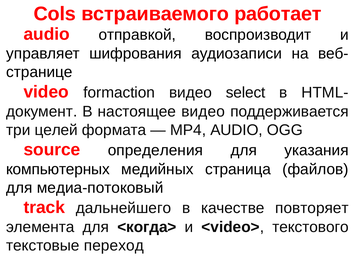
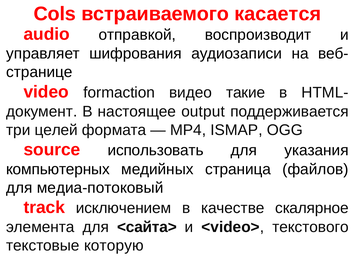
работает: работает -> касается (278, 14)
select: select -> такие (246, 93)
настоящее видео: видео -> output (203, 111)
MP4 AUDIO: AUDIO -> ISMAP (236, 130)
определения: определения -> использовать (156, 150)
дальнейшего: дальнейшего -> исключением (124, 208)
повторяет: повторяет -> скалярное (312, 208)
<когда>: <когда> -> <сайта> (147, 227)
переход: переход -> которую (114, 246)
